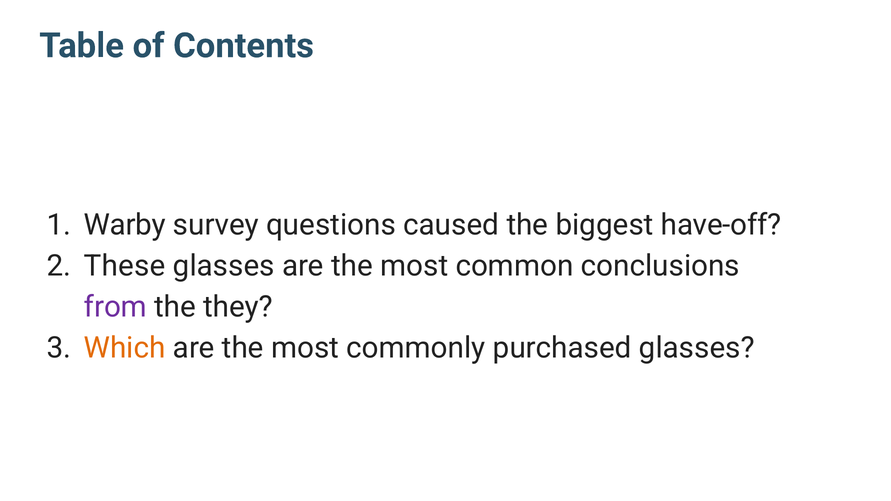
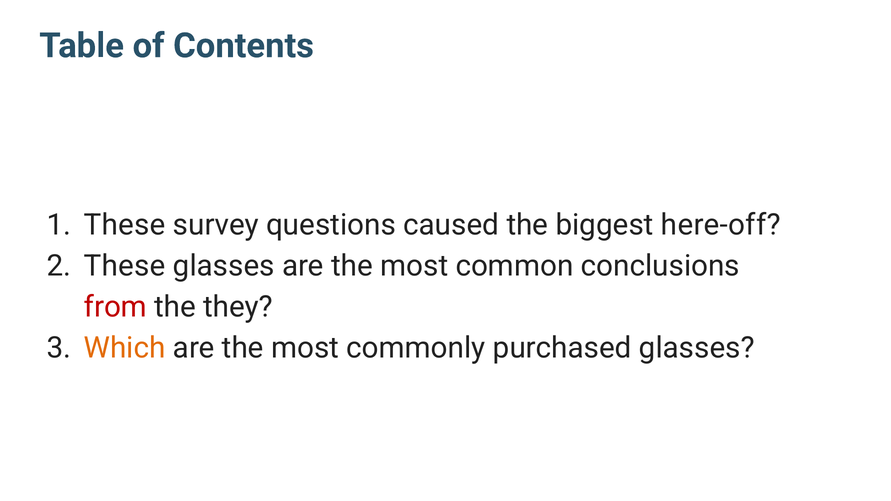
Warby: Warby -> These (125, 225)
have-off: have-off -> here-off (721, 225)
from colour: purple -> red (115, 307)
